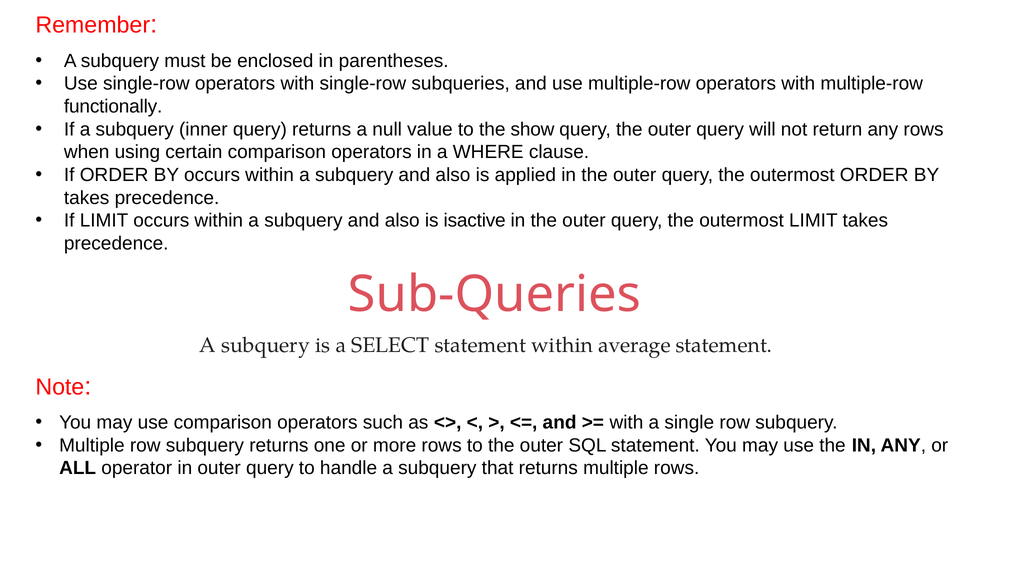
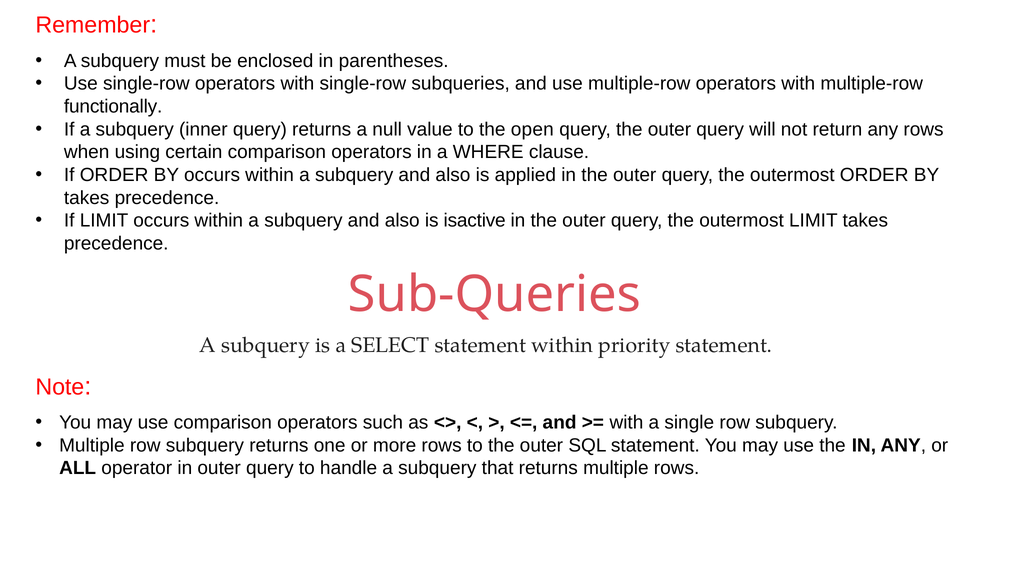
show: show -> open (532, 129)
average: average -> priority (634, 345)
